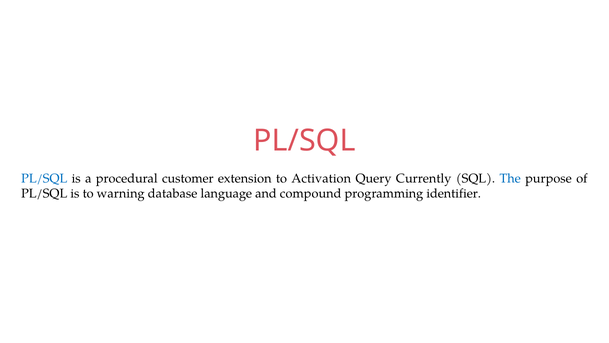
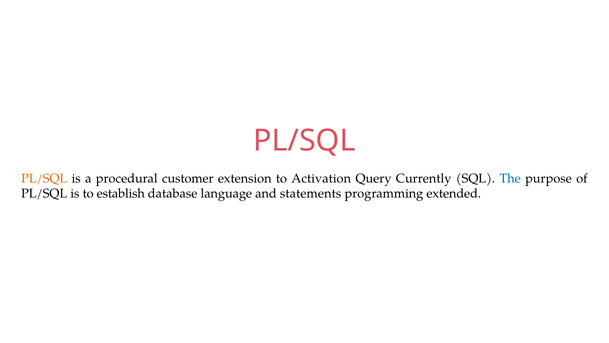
PL/SQL colour: blue -> orange (44, 178)
warning: warning -> establish (121, 193)
compound: compound -> statements (311, 193)
identifier: identifier -> extended (454, 193)
